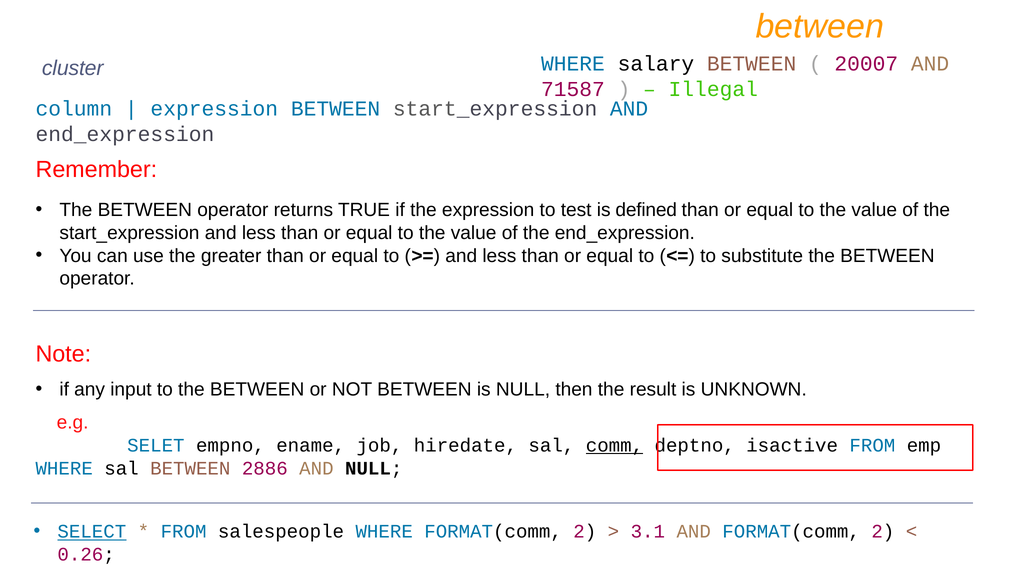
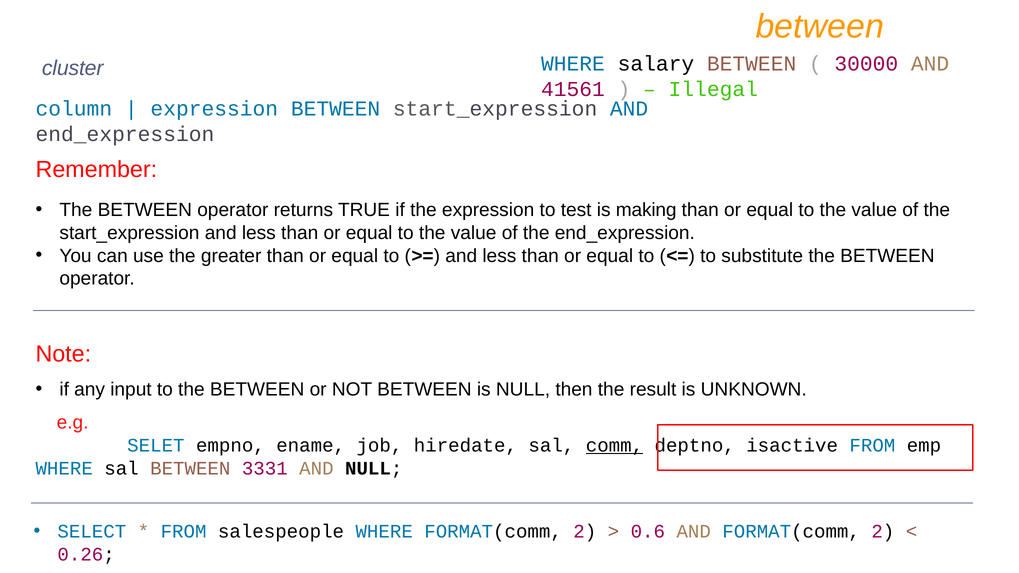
20007: 20007 -> 30000 (866, 64)
71587: 71587 -> 41561 (573, 89)
defined: defined -> making (646, 210)
2886: 2886 -> 3331 (265, 468)
SELECT underline: present -> none (92, 532)
3.1: 3.1 -> 0.6 (648, 532)
